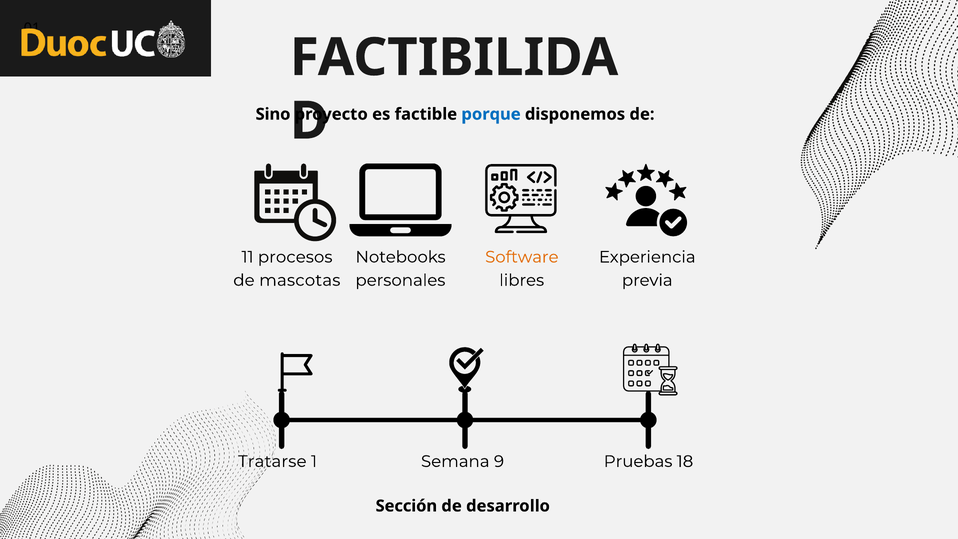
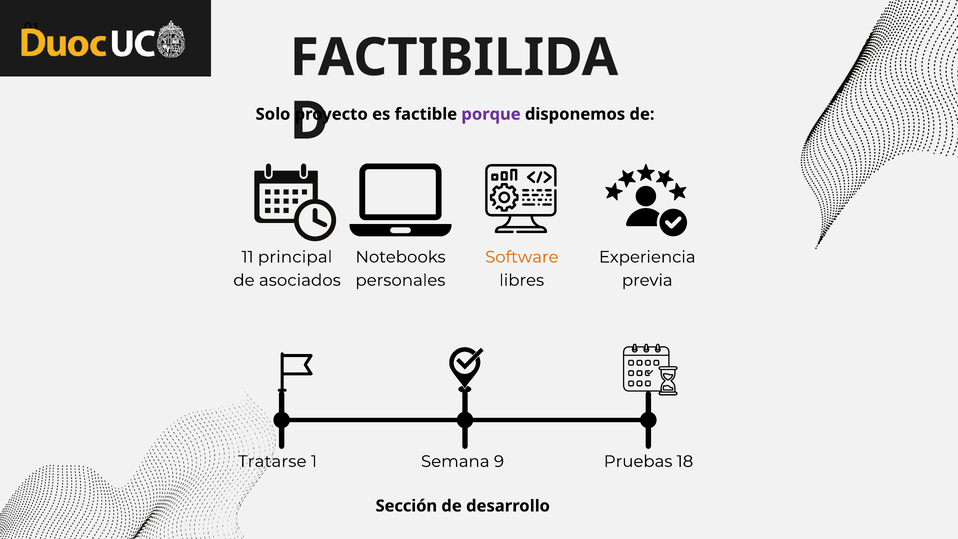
Sino: Sino -> Solo (273, 114)
porque colour: blue -> purple (491, 114)
procesos: procesos -> principal (295, 257)
mascotas: mascotas -> asociados (300, 280)
